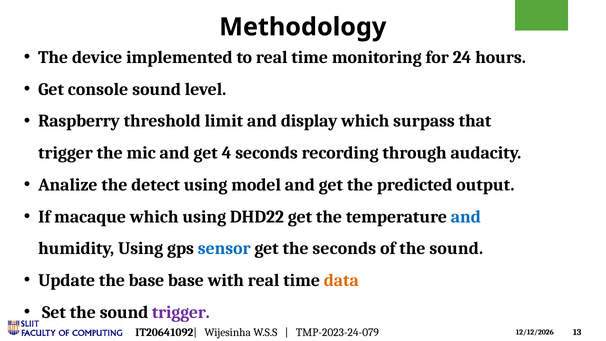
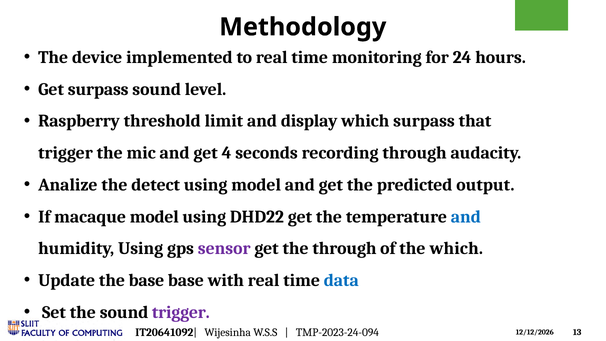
Get console: console -> surpass (98, 89)
macaque which: which -> model (154, 217)
sensor colour: blue -> purple (224, 248)
the seconds: seconds -> through (344, 248)
of the sound: sound -> which (456, 248)
data colour: orange -> blue (341, 280)
TMP-2023-24-079: TMP-2023-24-079 -> TMP-2023-24-094 (337, 333)
